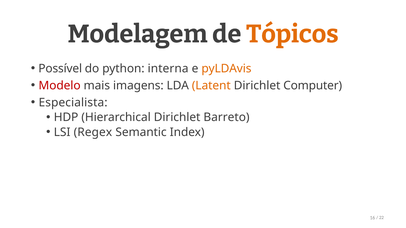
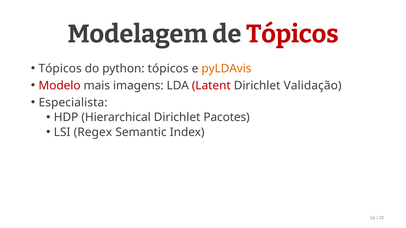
Tópicos colour: orange -> red (292, 34)
Possível: Possível -> Tópicos (60, 69)
python interna: interna -> tópicos (168, 69)
Latent colour: orange -> red (211, 86)
Computer: Computer -> Validação (313, 86)
Barreto: Barreto -> Pacotes (227, 117)
